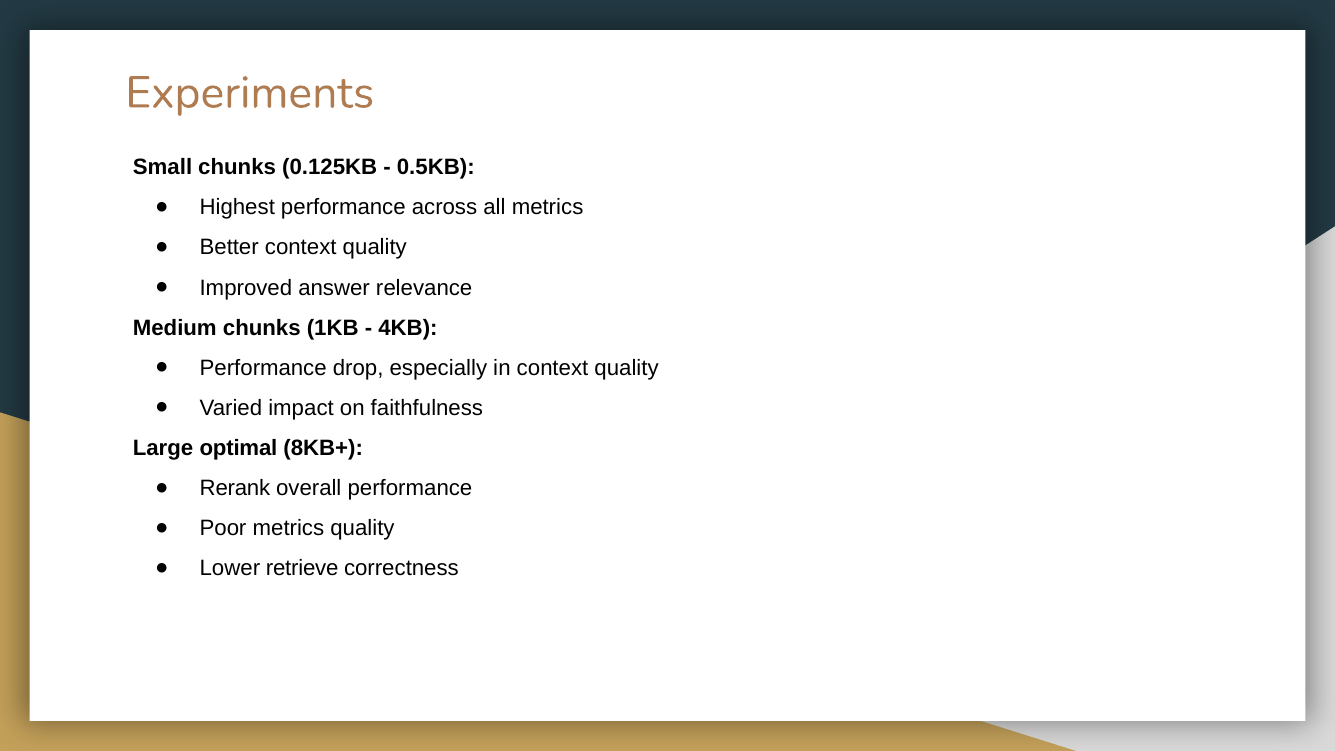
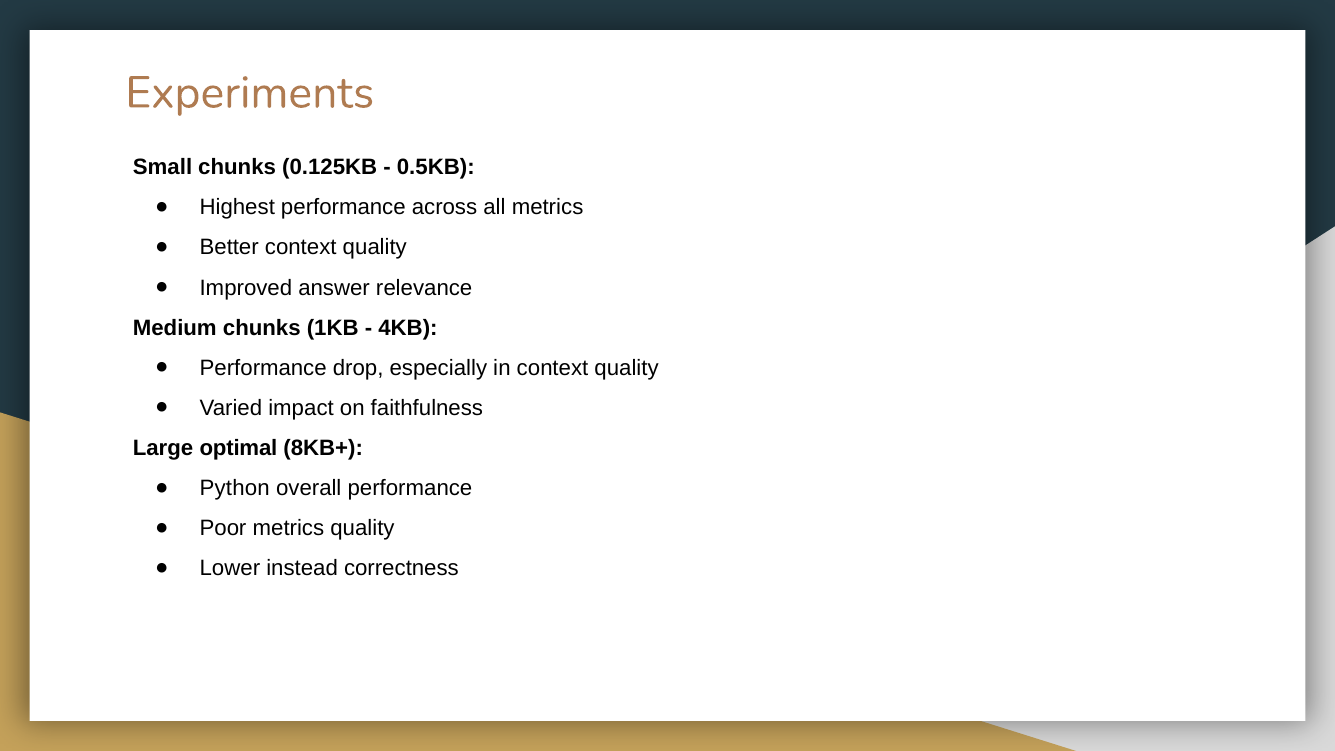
Rerank: Rerank -> Python (235, 488)
retrieve: retrieve -> instead (302, 568)
